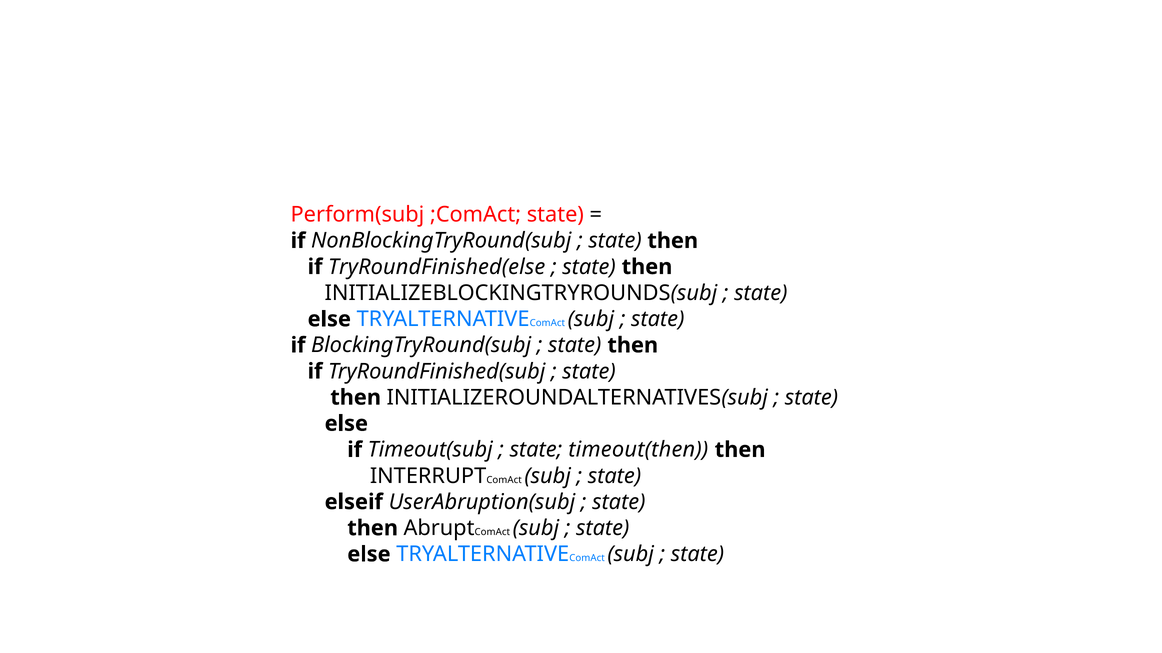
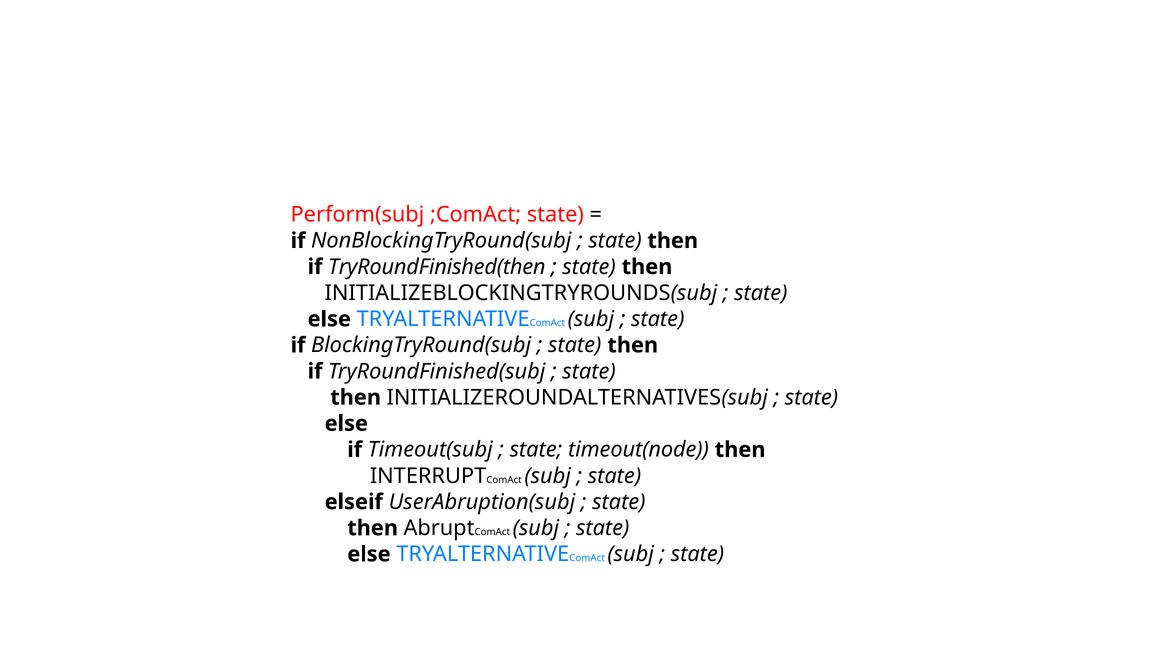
TryRoundFinished(else: TryRoundFinished(else -> TryRoundFinished(then (437, 267)
timeout(then: timeout(then -> timeout(node (638, 450)
